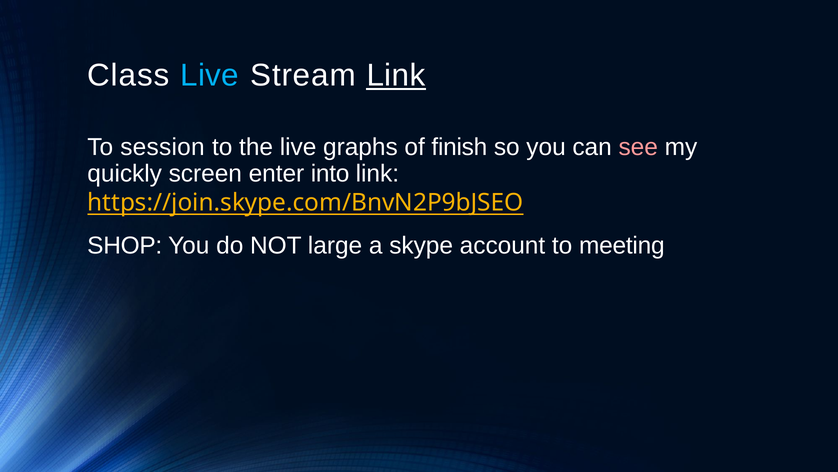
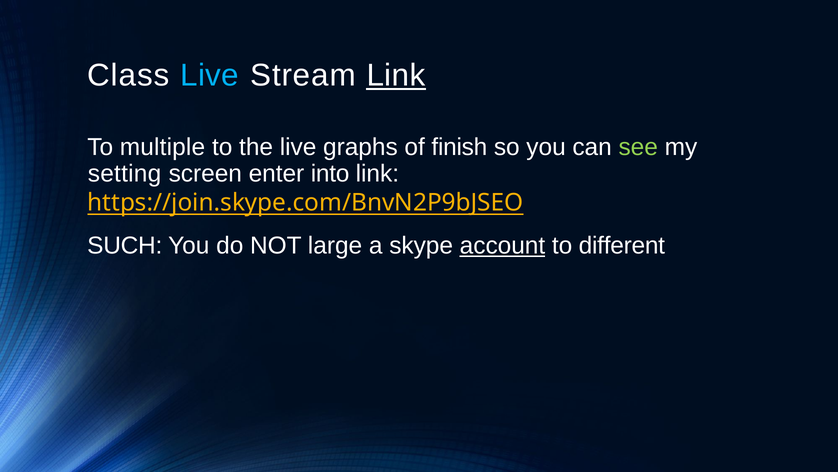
session: session -> multiple (162, 147)
see colour: pink -> light green (638, 147)
quickly: quickly -> setting (125, 173)
SHOP: SHOP -> SUCH (125, 245)
account underline: none -> present (502, 245)
meeting: meeting -> different (622, 245)
